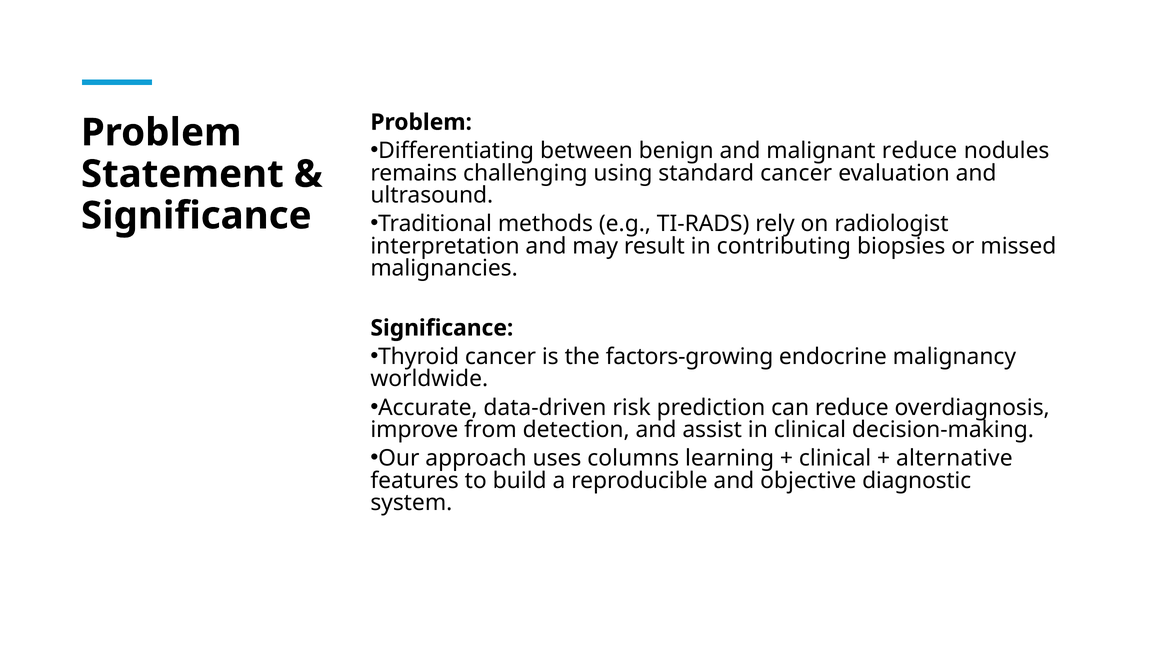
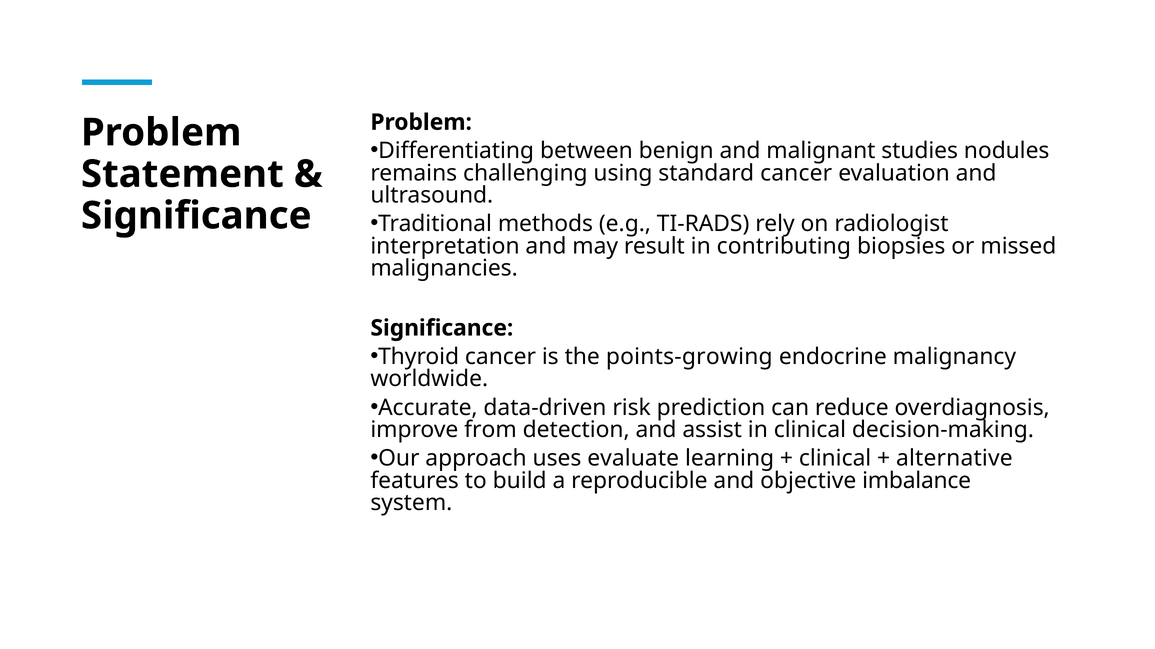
malignant reduce: reduce -> studies (920, 151)
factors-growing: factors-growing -> points-growing (689, 357)
columns: columns -> evaluate (633, 459)
diagnostic: diagnostic -> imbalance (917, 481)
